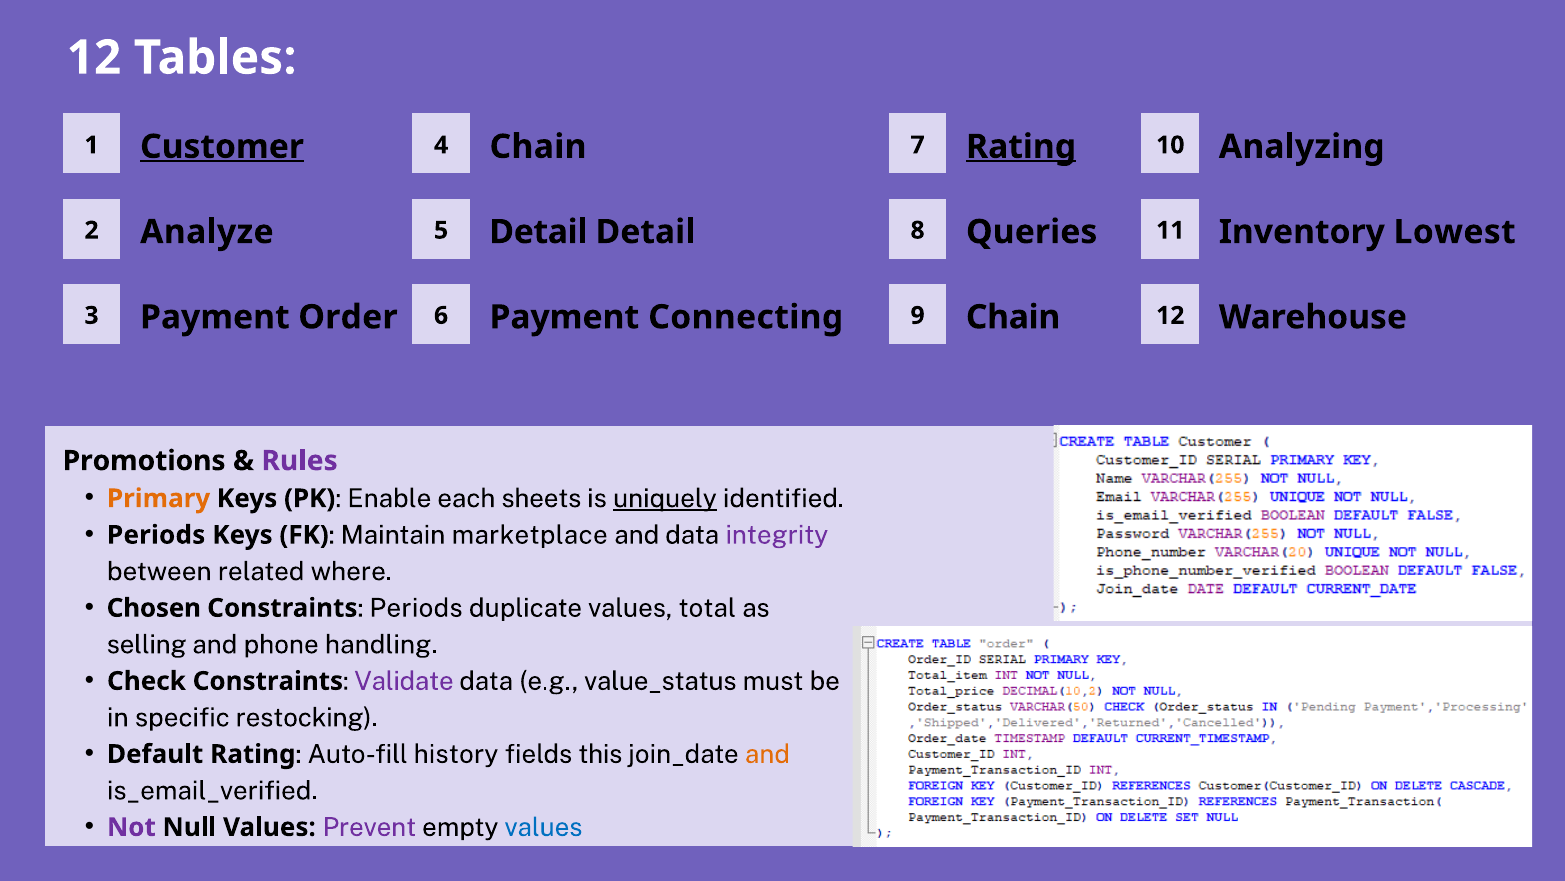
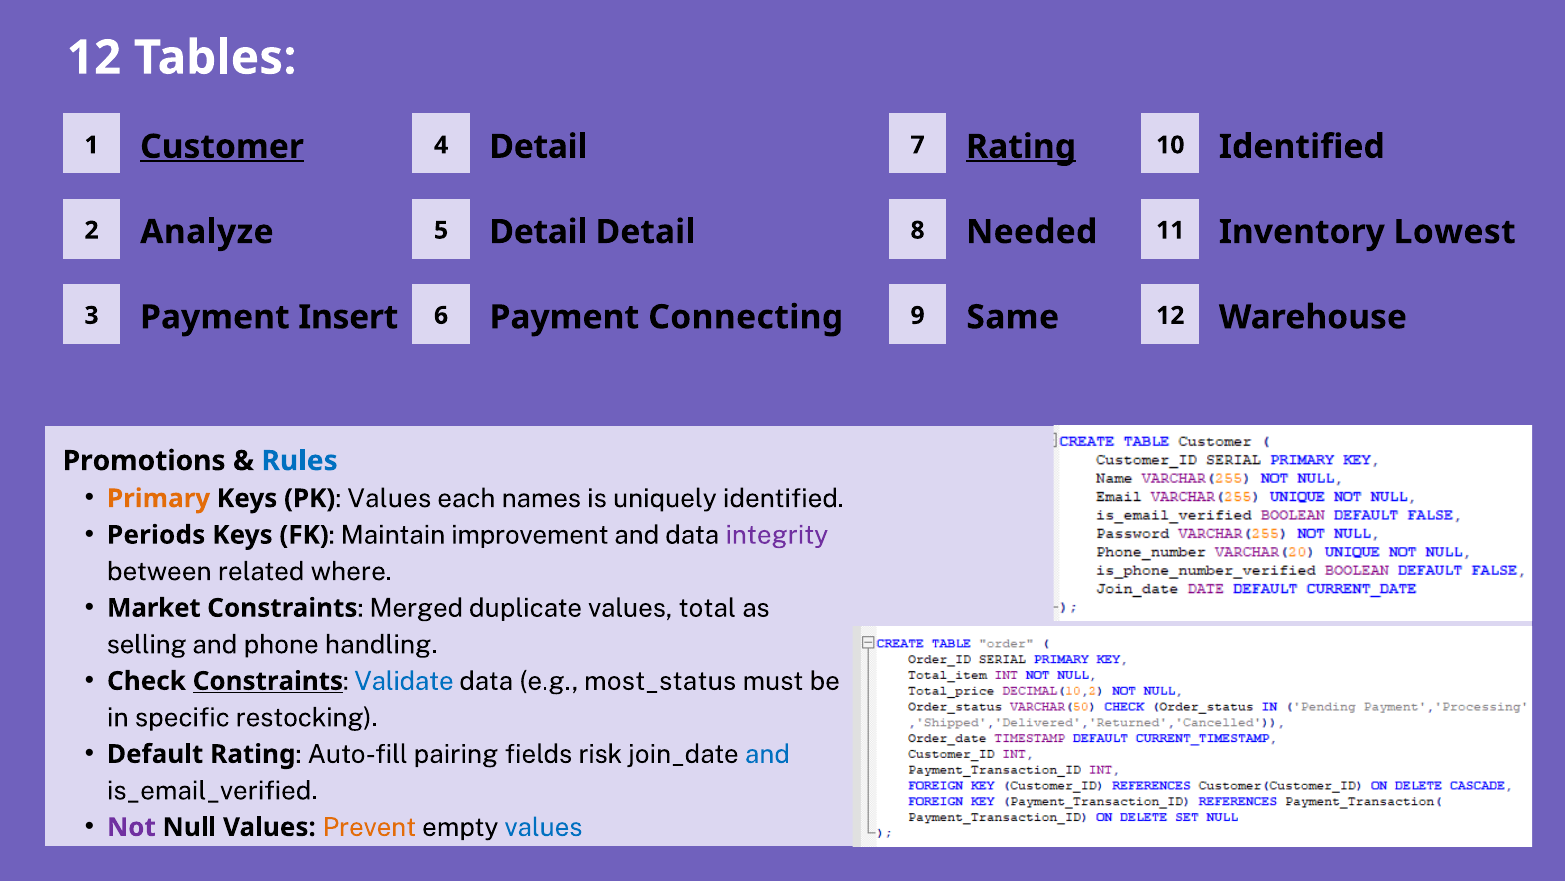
4 Chain: Chain -> Detail (538, 147)
Analyzing: Analyzing -> Identified (1302, 147)
Queries: Queries -> Needed (1032, 232)
Order: Order -> Insert (348, 317)
9 Chain: Chain -> Same (1013, 317)
Rules colour: purple -> blue (300, 460)
Enable: Enable -> Values (389, 498)
sheets: sheets -> names (541, 498)
uniquely underline: present -> none (665, 498)
marketplace: marketplace -> improvement (530, 535)
Chosen: Chosen -> Market (154, 608)
Periods: Periods -> Merged (416, 608)
Constraints underline: none -> present (268, 681)
Validate colour: purple -> blue (404, 681)
value_status: value_status -> most_status (660, 681)
history: history -> pairing (456, 754)
this: this -> risk (600, 754)
and colour: orange -> blue (767, 754)
Prevent colour: purple -> orange (369, 827)
